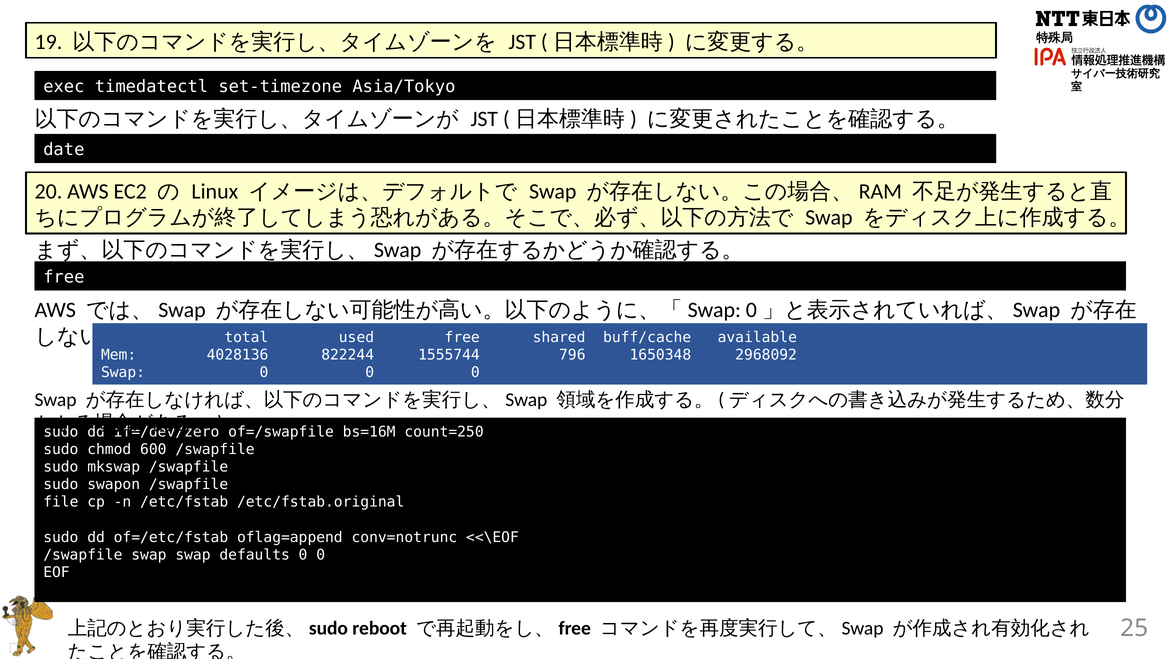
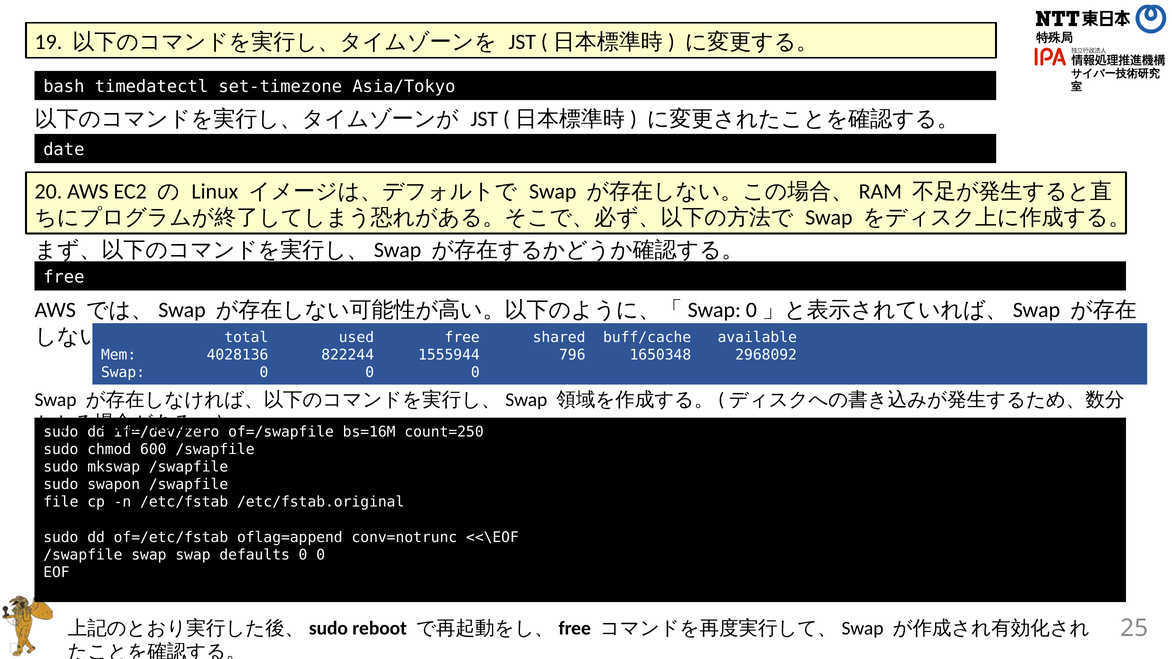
exec: exec -> bash (64, 87)
1555744: 1555744 -> 1555944 (449, 355)
